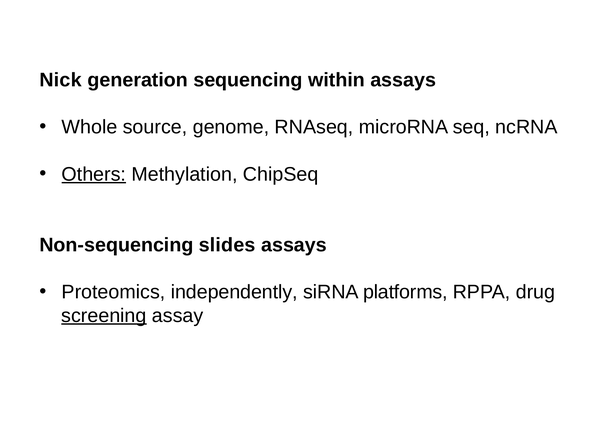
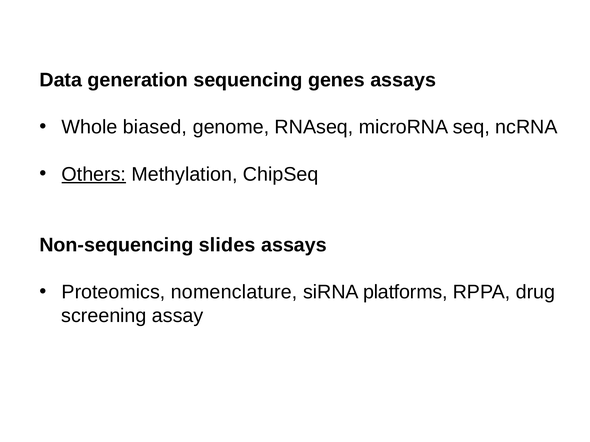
Nick: Nick -> Data (61, 80)
within: within -> genes (336, 80)
source: source -> biased (155, 127)
independently: independently -> nomenclature (234, 292)
screening underline: present -> none (104, 316)
